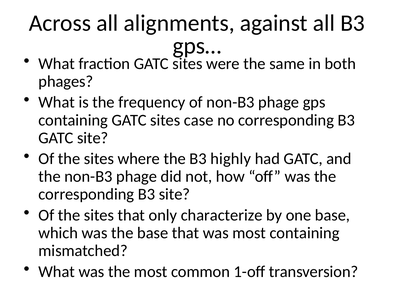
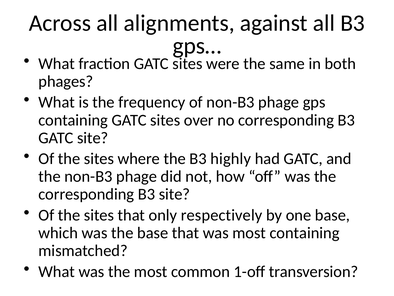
case: case -> over (199, 120)
characterize: characterize -> respectively (222, 215)
